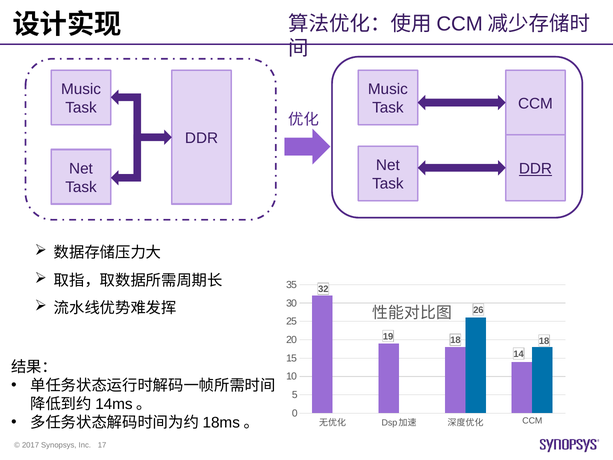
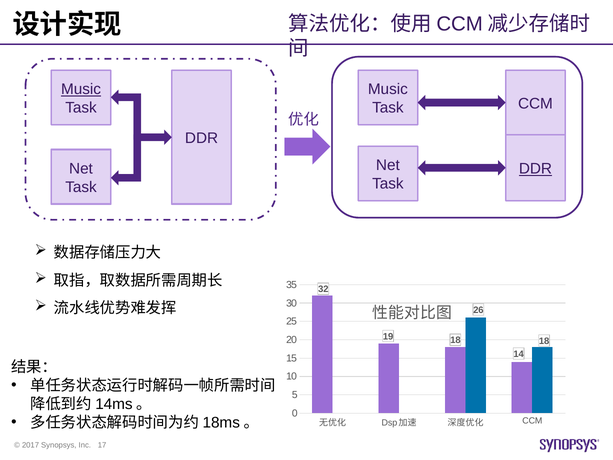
Music underline: none -> present (81, 89)
